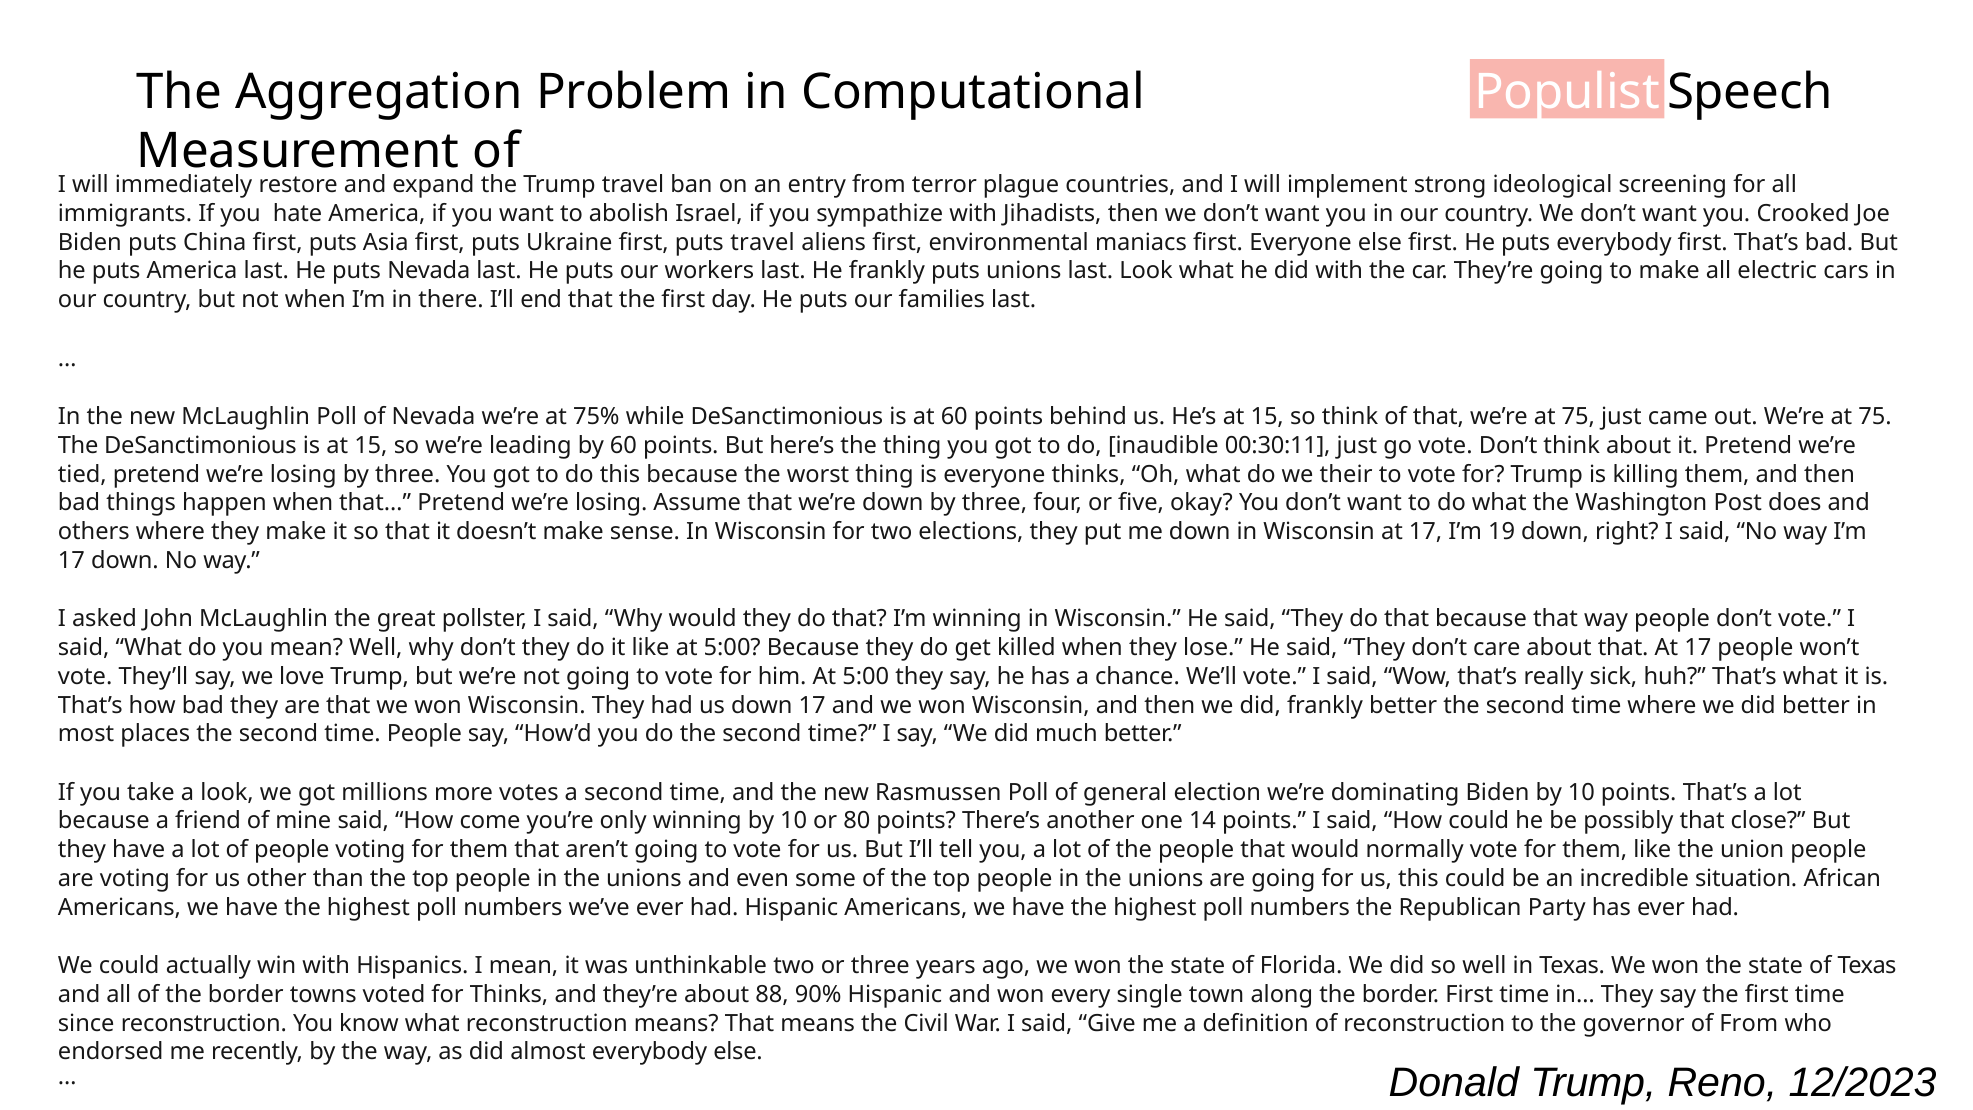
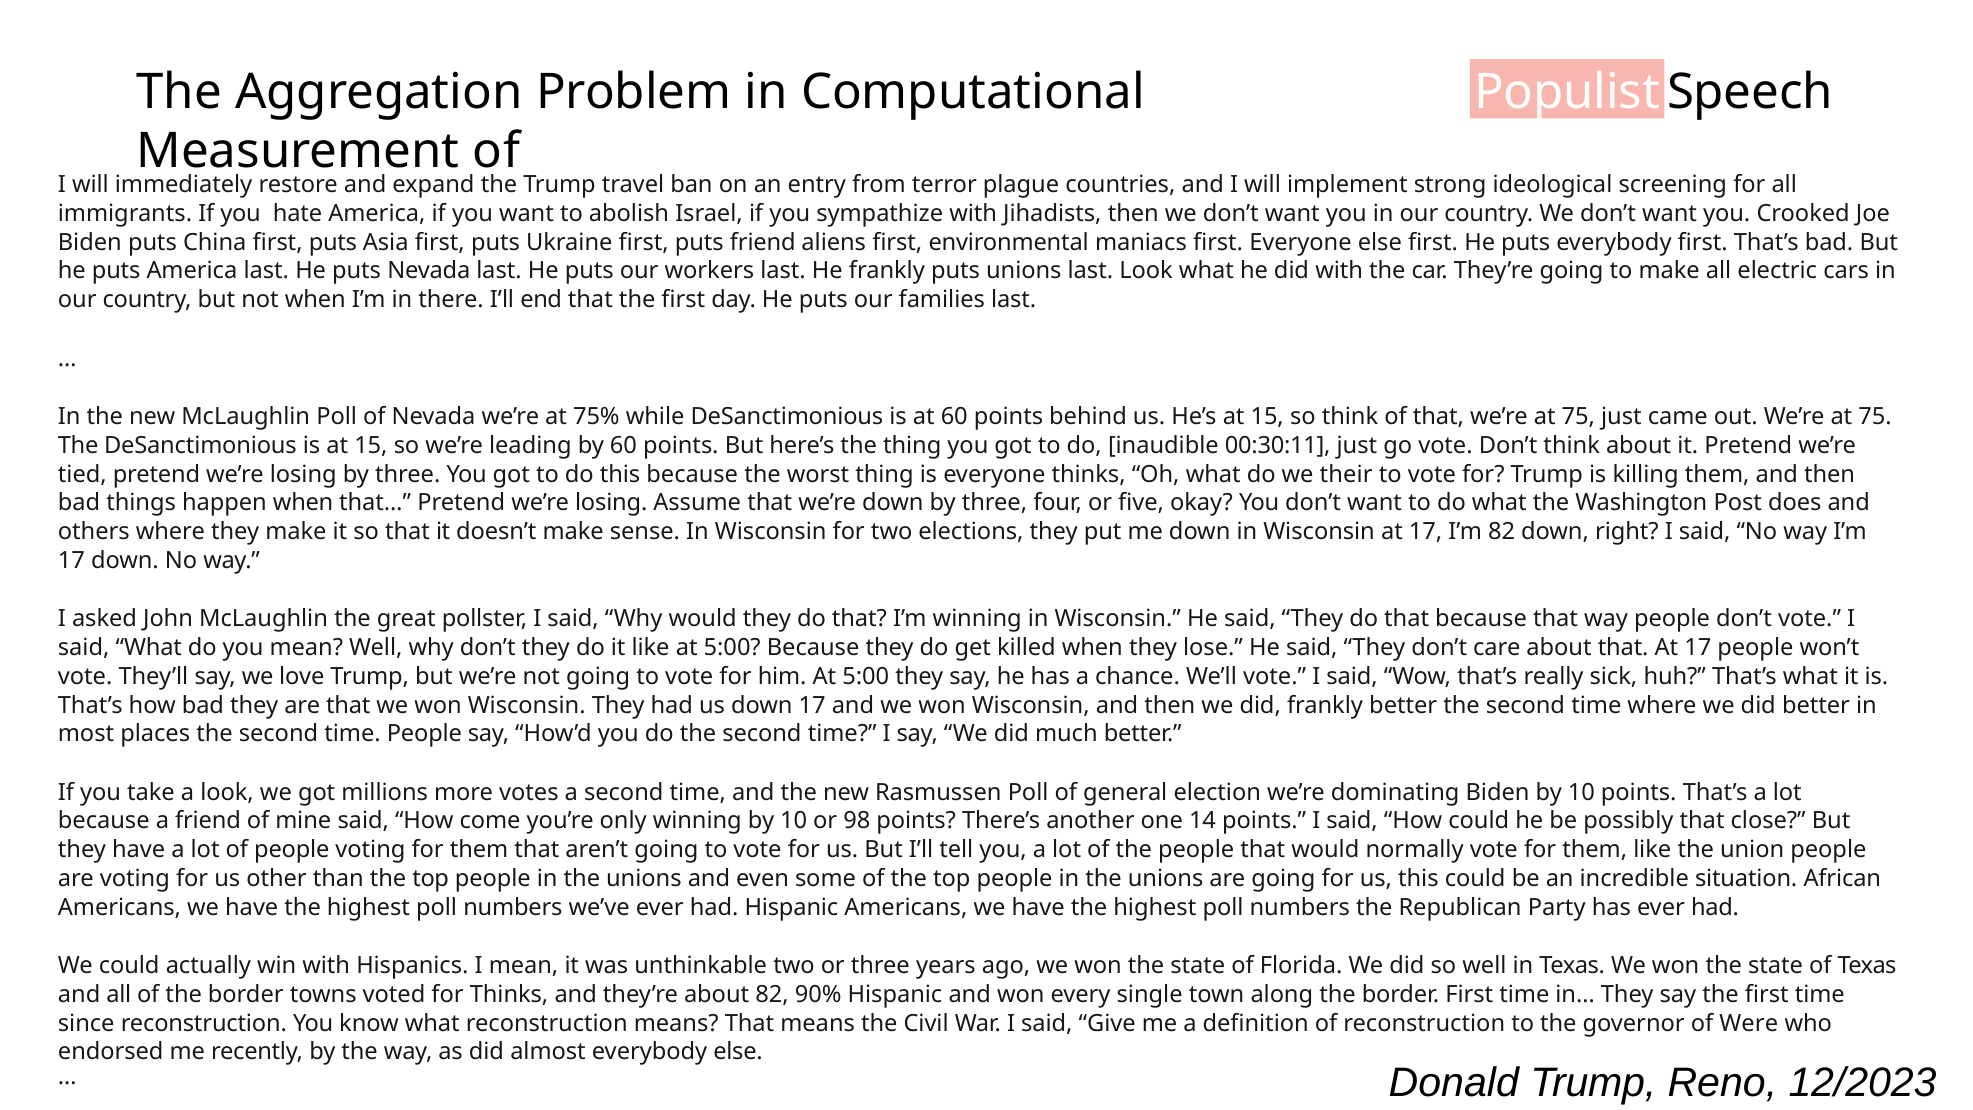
puts travel: travel -> friend (763, 242)
I’m 19: 19 -> 82 (1502, 532)
80: 80 -> 98 (857, 821)
about 88: 88 -> 82 (772, 994)
of From: From -> Were (1749, 1023)
